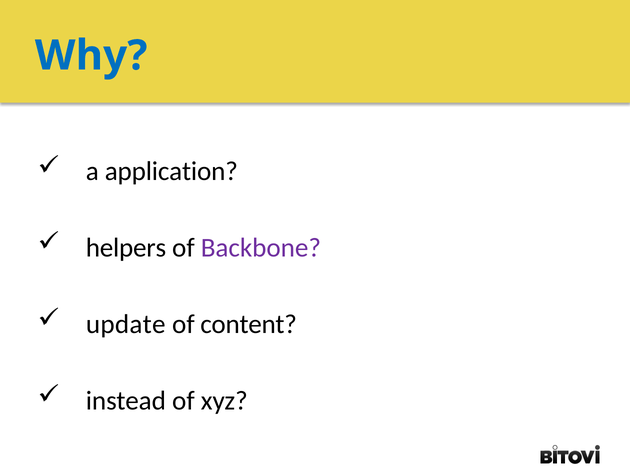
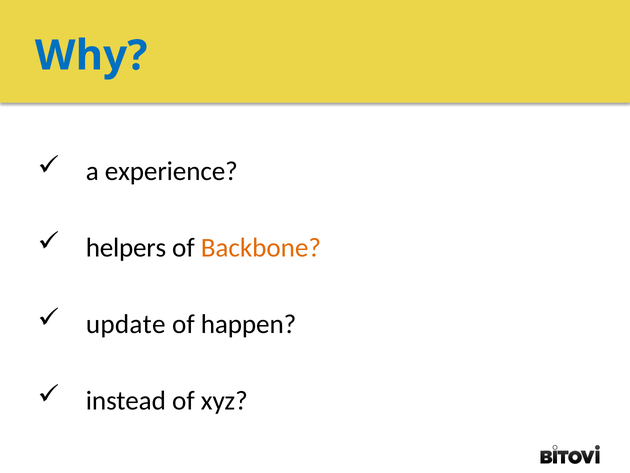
application: application -> experience (171, 171)
Backbone colour: purple -> orange (261, 248)
content: content -> happen (248, 324)
